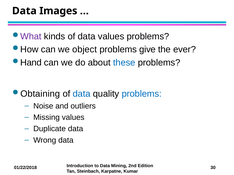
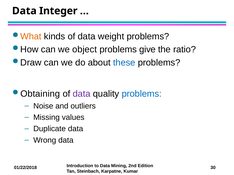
Images: Images -> Integer (58, 11)
What colour: purple -> orange (31, 36)
data values: values -> weight (111, 36)
ever: ever -> ratio (185, 50)
Hand: Hand -> Draw (31, 63)
data colour: blue -> purple (82, 94)
